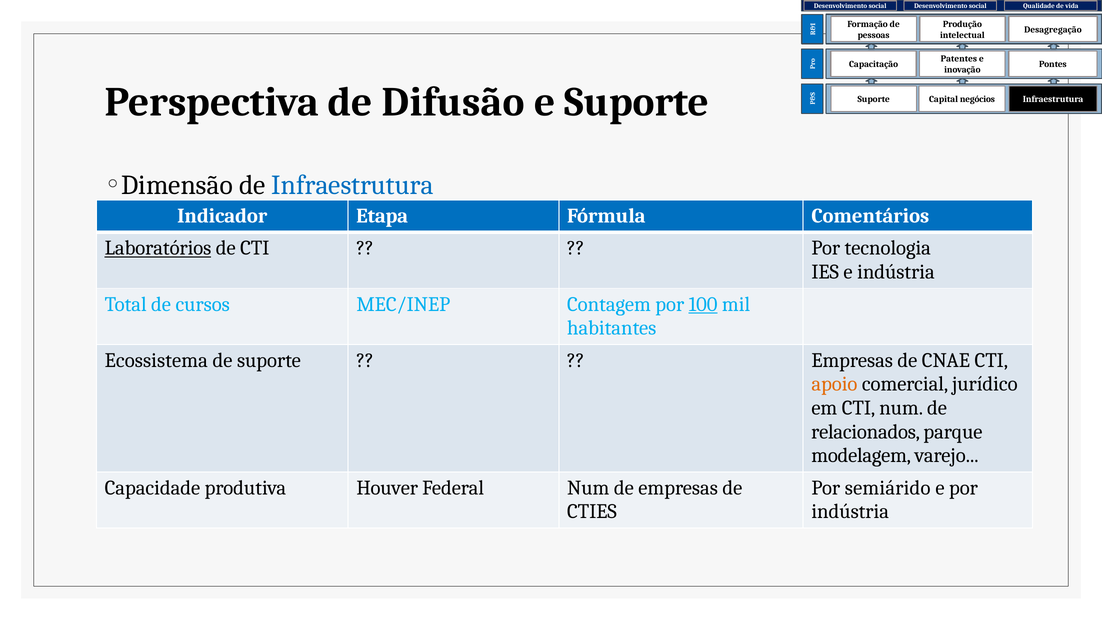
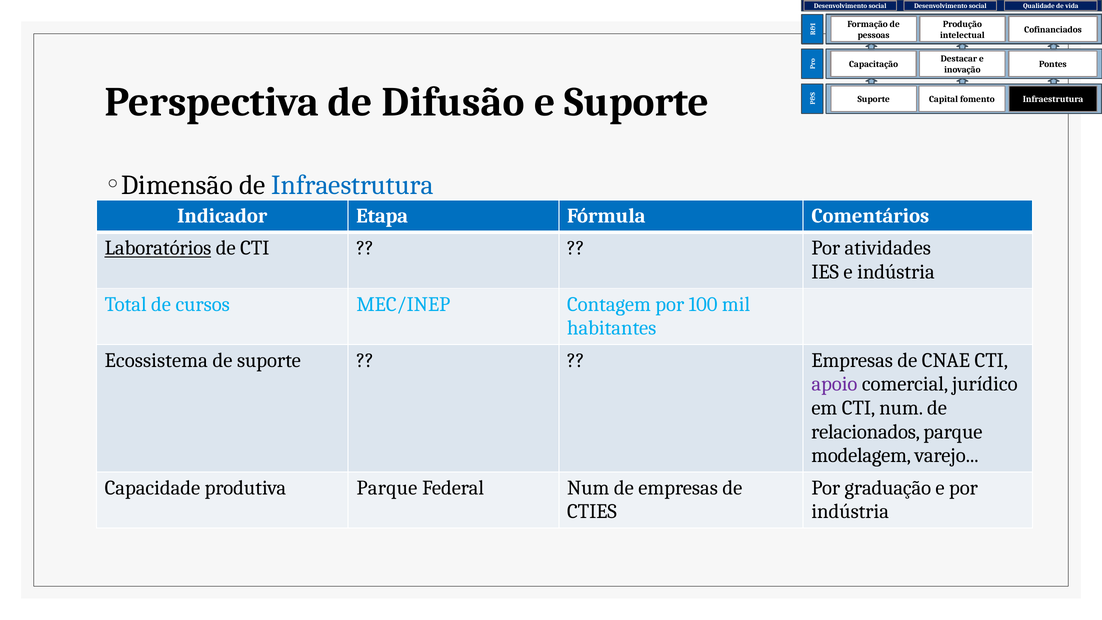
Desagregação: Desagregação -> Cofinanciados (1053, 30)
Patentes: Patentes -> Destacar (959, 59)
negócios: negócios -> fomento (977, 99)
tecnologia: tecnologia -> atividades (888, 248)
100 underline: present -> none (703, 304)
apoio colour: orange -> purple (834, 384)
produtiva Houver: Houver -> Parque (387, 488)
semiárido: semiárido -> graduação (888, 488)
